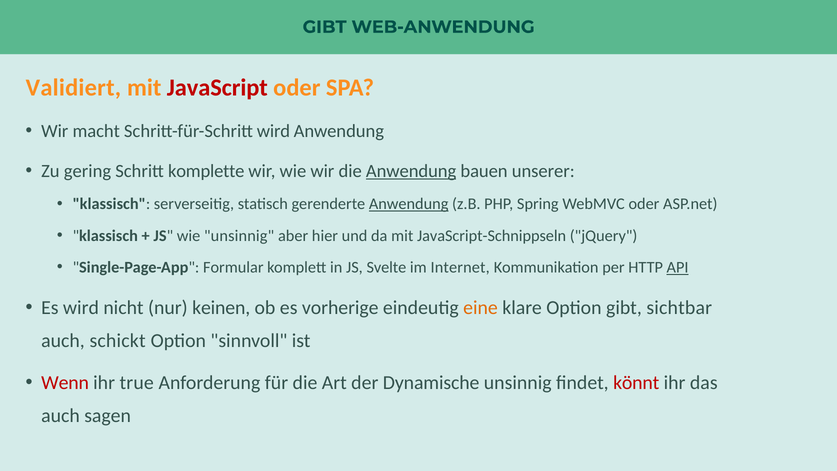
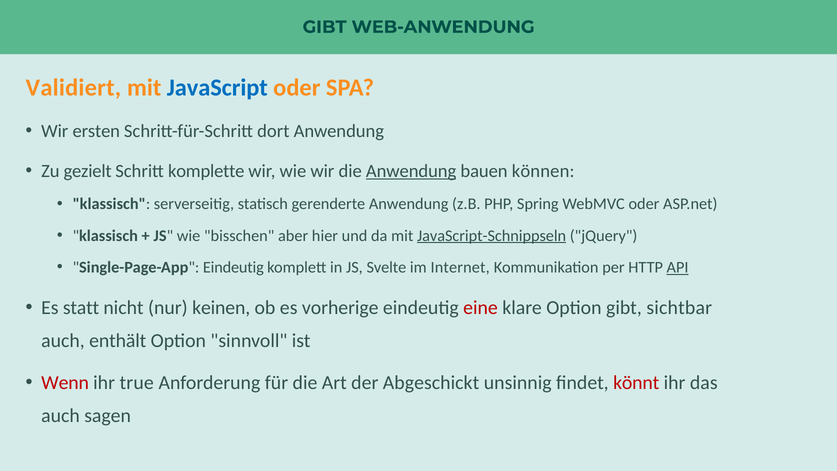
JavaScript colour: red -> blue (217, 88)
macht: macht -> ersten (96, 131)
Schritt-für-Schritt wird: wird -> dort (273, 131)
gering: gering -> gezielt (88, 171)
unserer: unserer -> können (543, 171)
Anwendung underline: present -> none (409, 204)
wie unsinnig: unsinnig -> bisschen (239, 236)
JavaScript-Schnippseln underline: none -> present (492, 236)
Single-Page-App Formular: Formular -> Eindeutig (233, 267)
Es wird: wird -> statt (81, 307)
eine colour: orange -> red (481, 307)
schickt: schickt -> enthält (118, 341)
Dynamische: Dynamische -> Abgeschickt (431, 383)
